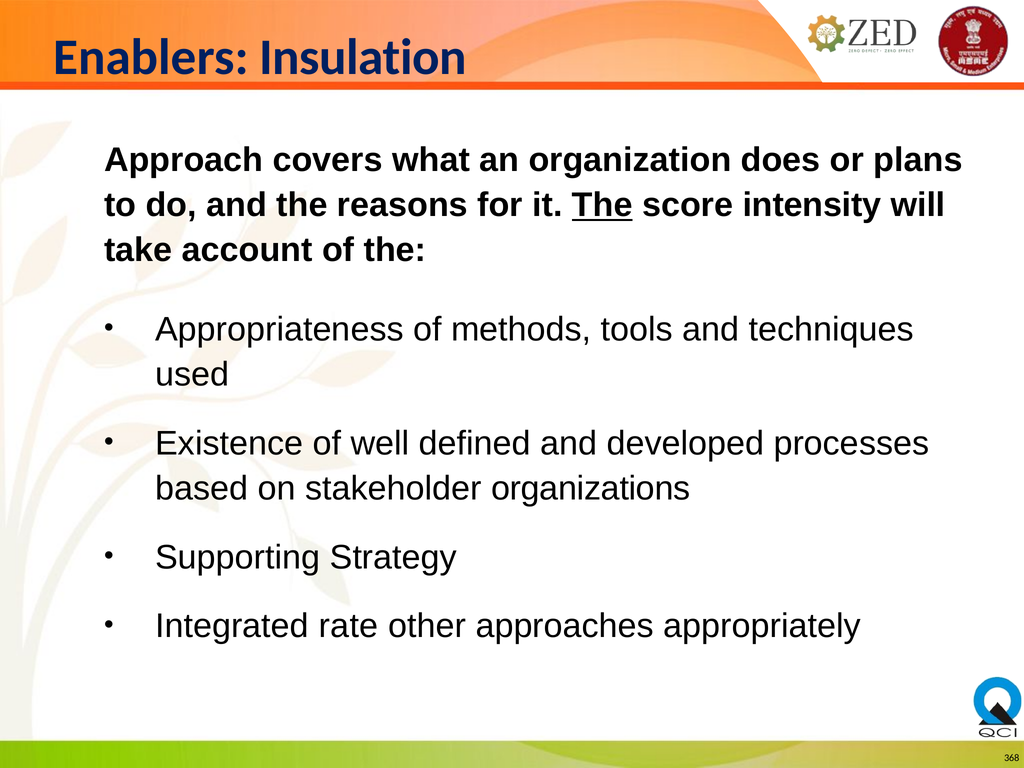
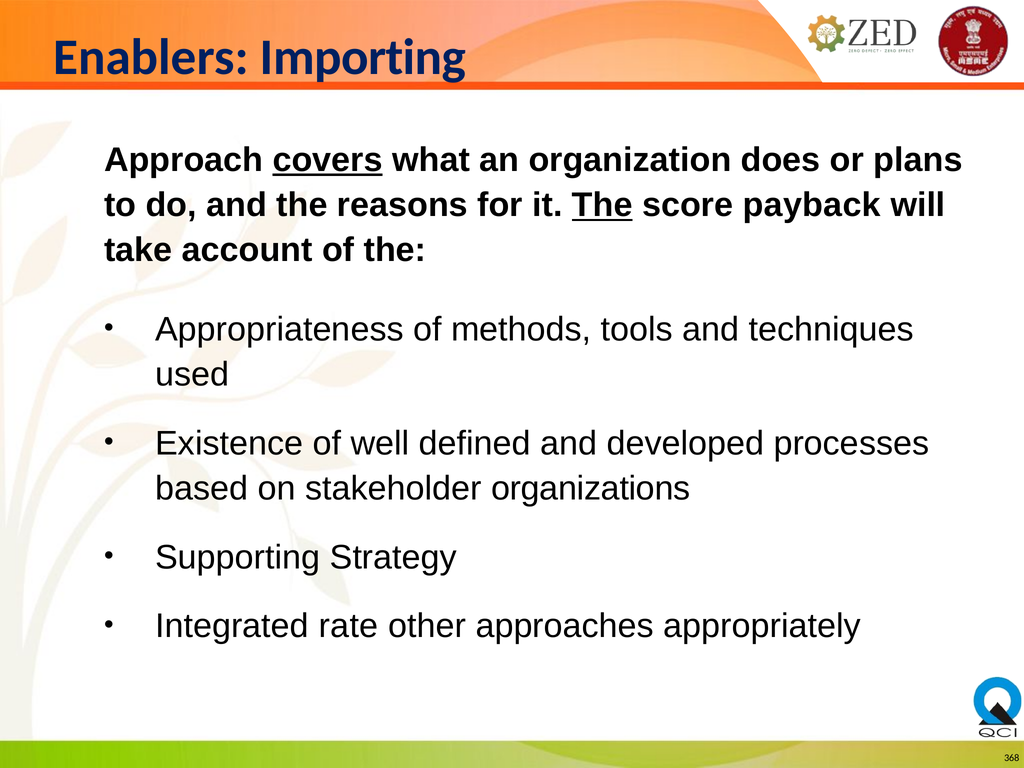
Insulation: Insulation -> Importing (363, 58)
covers underline: none -> present (328, 160)
intensity: intensity -> payback (812, 205)
